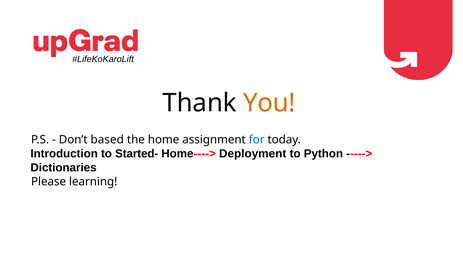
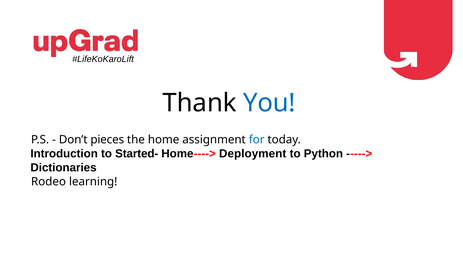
You colour: orange -> blue (269, 103)
based: based -> pieces (107, 139)
Please: Please -> Rodeo (49, 181)
